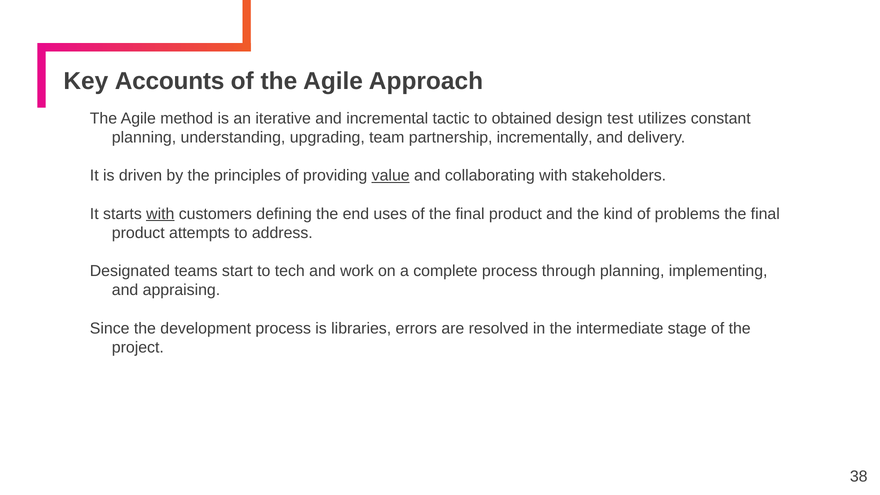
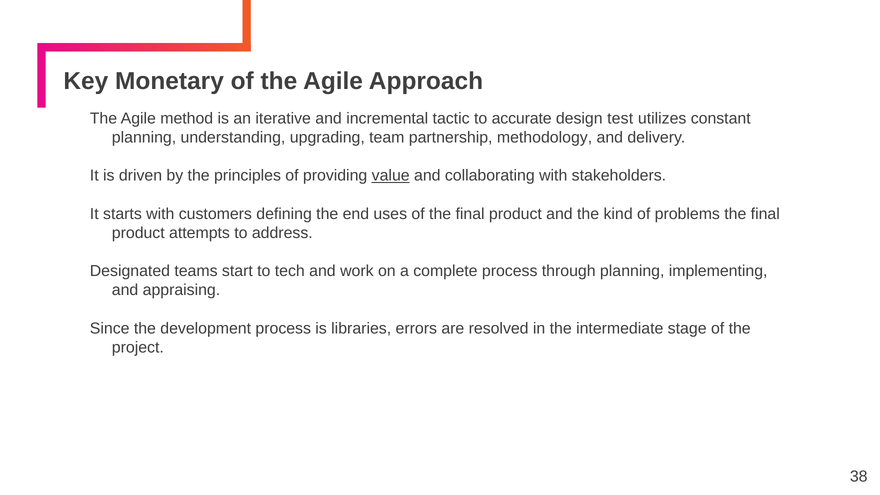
Accounts: Accounts -> Monetary (169, 81)
obtained: obtained -> accurate (522, 118)
incrementally: incrementally -> methodology (545, 138)
with underline: present -> none (160, 214)
